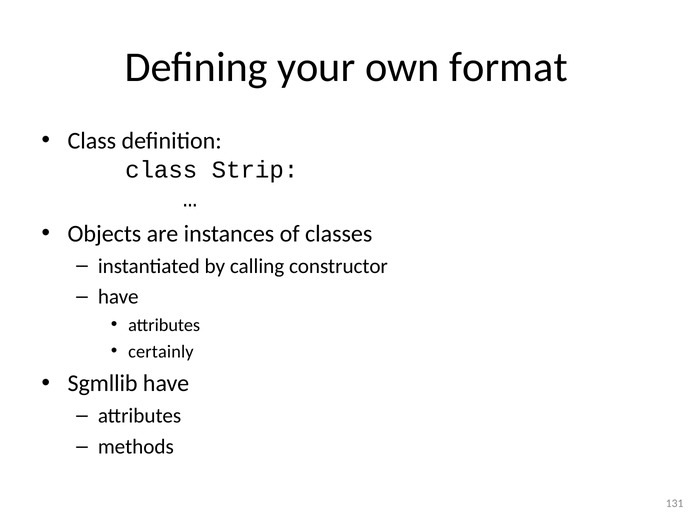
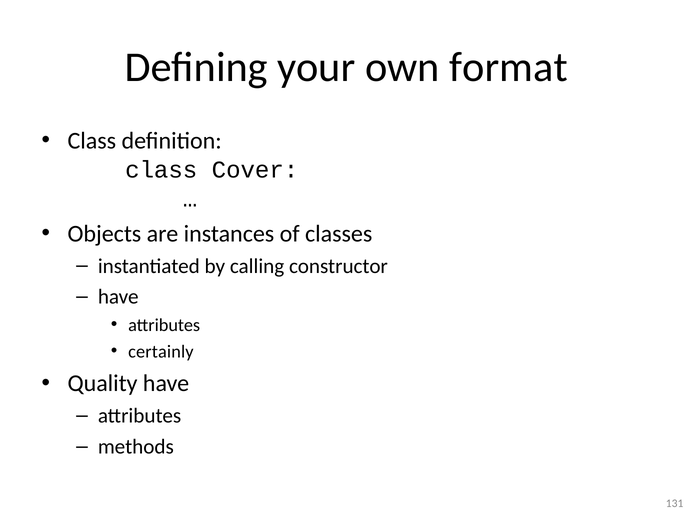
Strip: Strip -> Cover (255, 170)
Sgmllib: Sgmllib -> Quality (103, 383)
